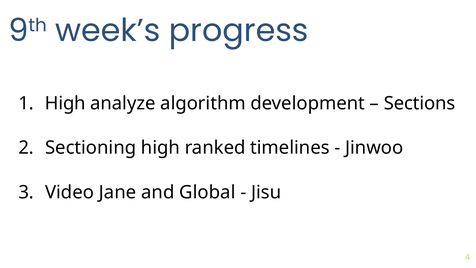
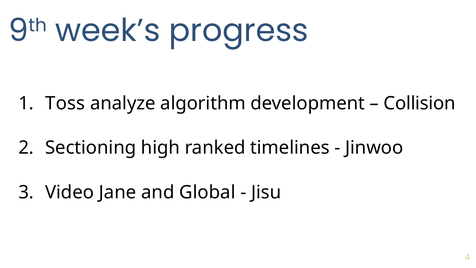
High: High -> Toss (65, 103)
Sections: Sections -> Collision (420, 103)
